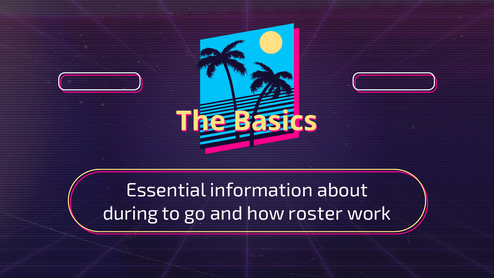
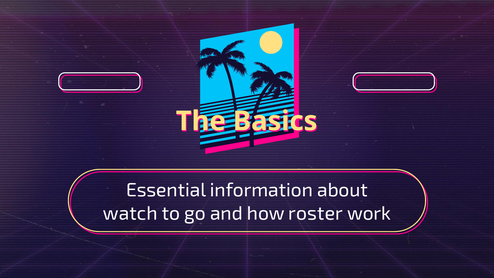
during: during -> watch (130, 213)
